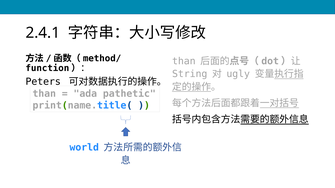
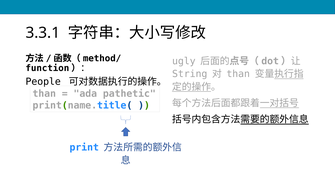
2.4.1: 2.4.1 -> 3.3.1 (43, 33)
than: than -> ugly (184, 61)
ugly: ugly -> than (238, 74)
Peters: Peters -> People (43, 82)
world: world -> print (84, 148)
